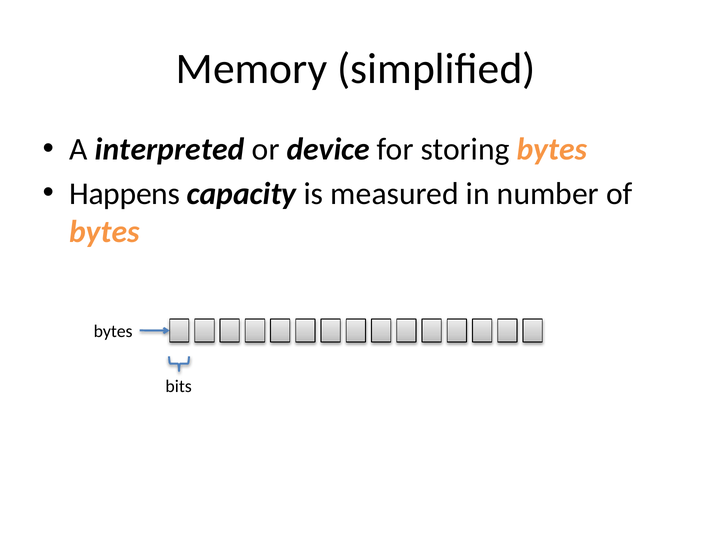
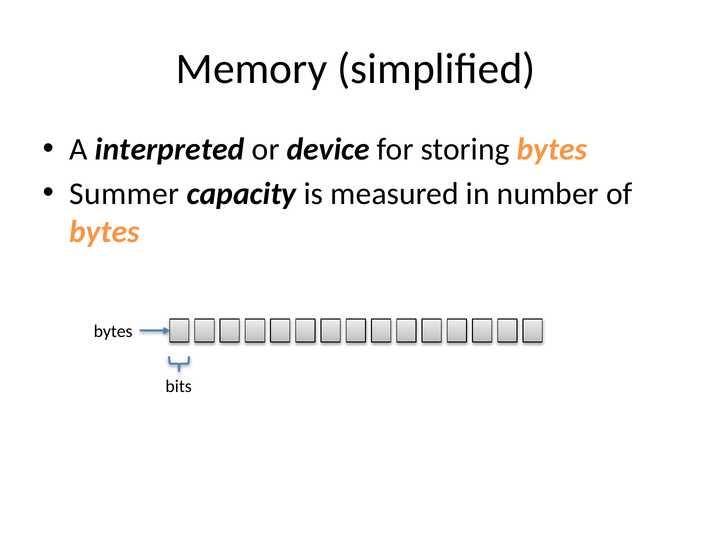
Happens: Happens -> Summer (124, 194)
